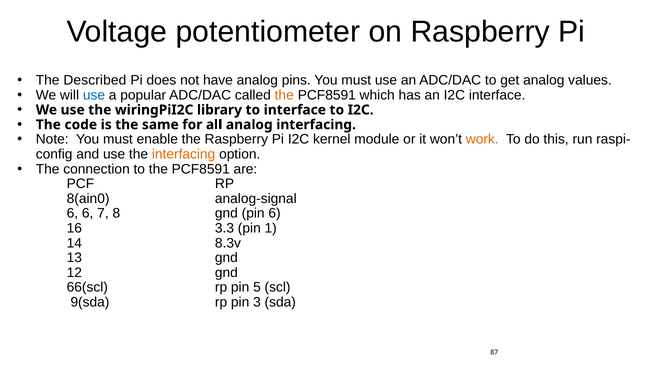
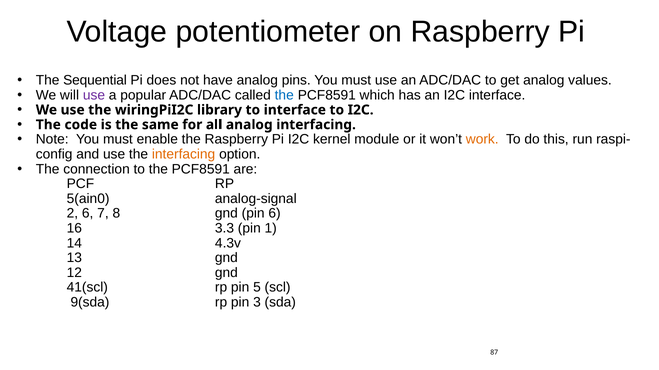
Described: Described -> Sequential (95, 80)
use colour: blue -> purple (94, 95)
the colour: orange -> blue (284, 95)
8(ain0: 8(ain0 -> 5(ain0 (88, 199)
6: 6 -> 2 (72, 214)
8.3v: 8.3v -> 4.3v (228, 244)
66(scl: 66(scl -> 41(scl (87, 288)
